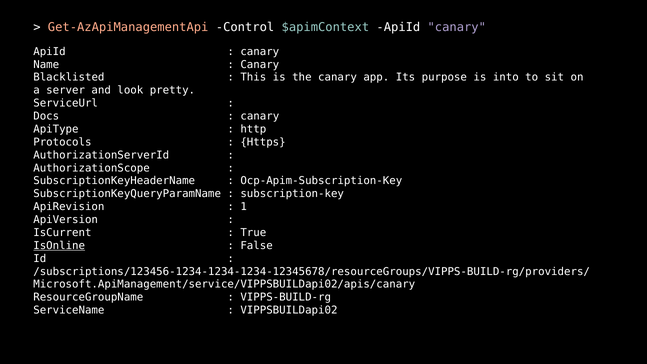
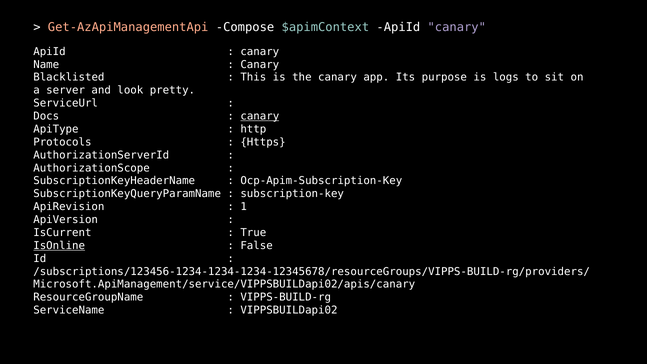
Control: Control -> Compose (245, 27)
into: into -> logs (506, 77)
canary underline: none -> present (260, 116)
